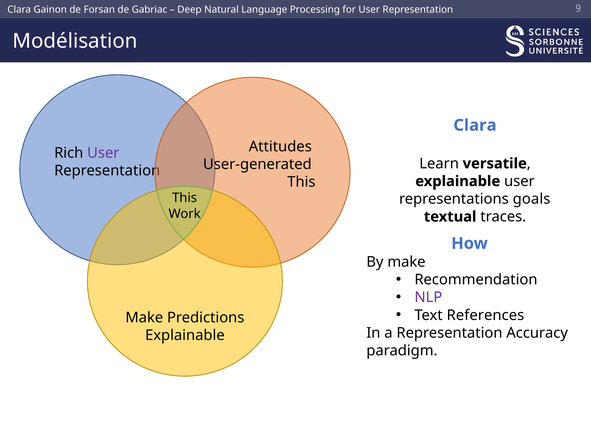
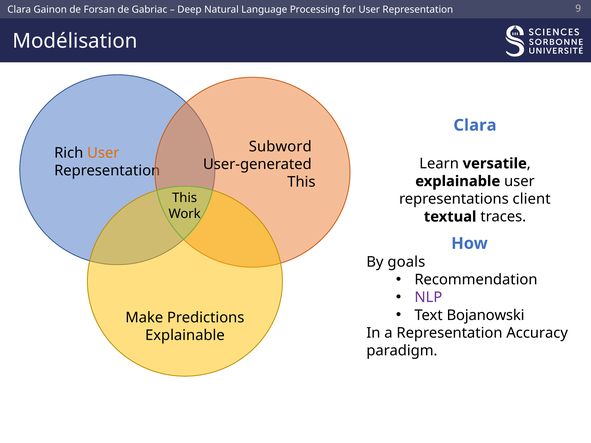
Attitudes: Attitudes -> Subword (280, 147)
User colour: purple -> orange (103, 153)
goals: goals -> client (532, 199)
By make: make -> goals (406, 262)
References: References -> Bojanowski (486, 315)
